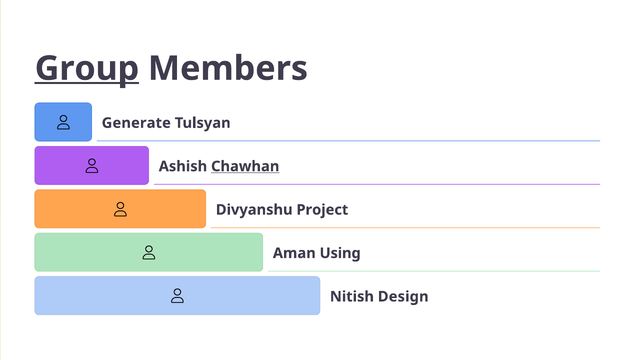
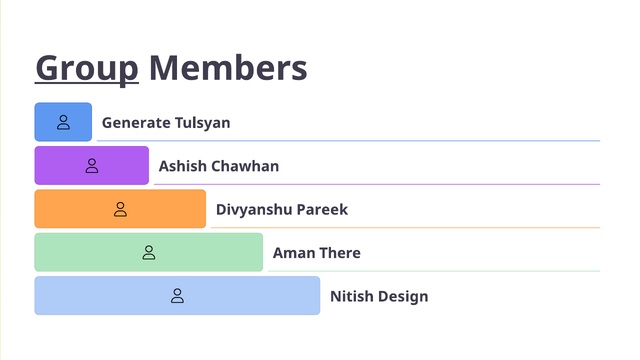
Chawhan underline: present -> none (245, 166)
Project: Project -> Pareek (322, 210)
Using: Using -> There (340, 253)
